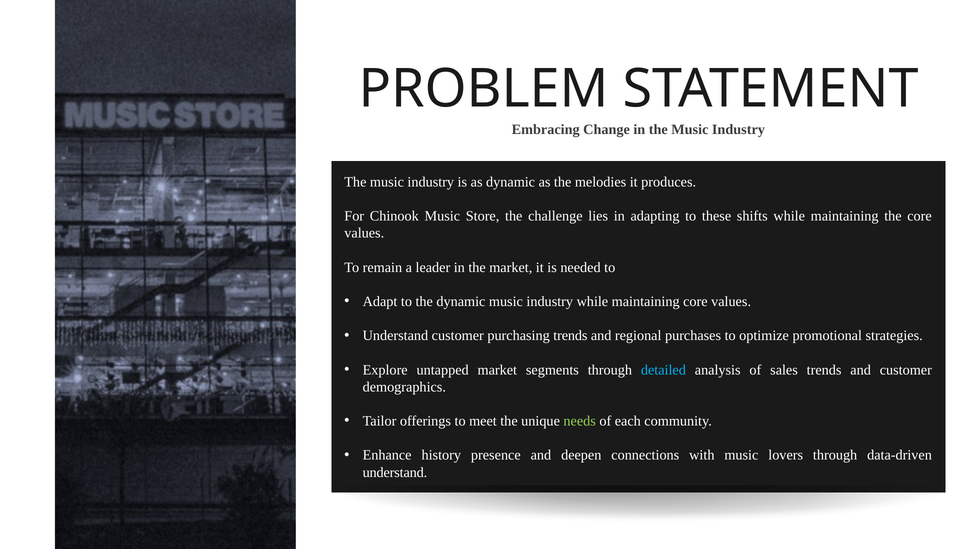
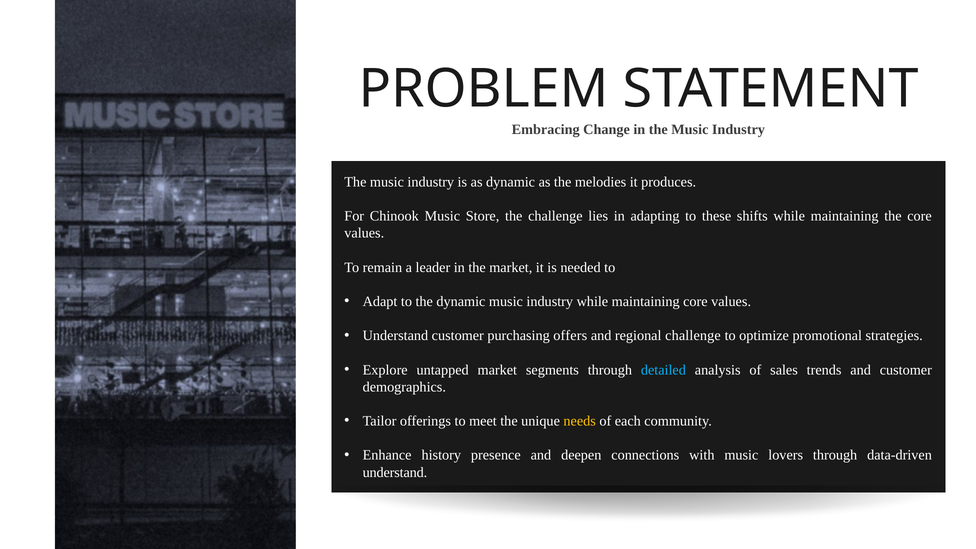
purchasing trends: trends -> offers (570, 336)
regional purchases: purchases -> challenge (693, 336)
needs colour: light green -> yellow (580, 421)
